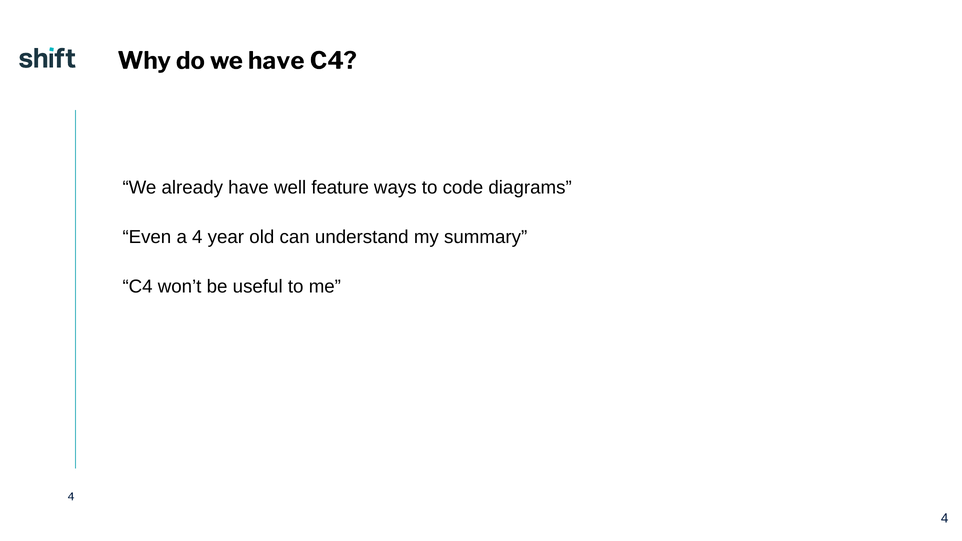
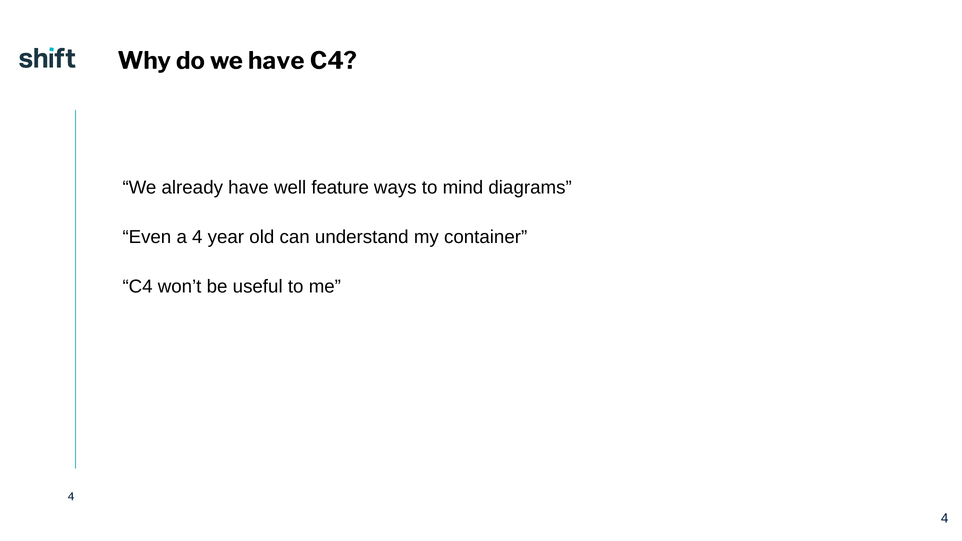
code: code -> mind (463, 188)
summary: summary -> container (486, 237)
